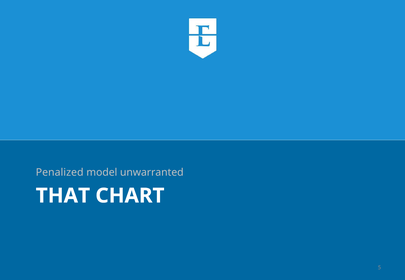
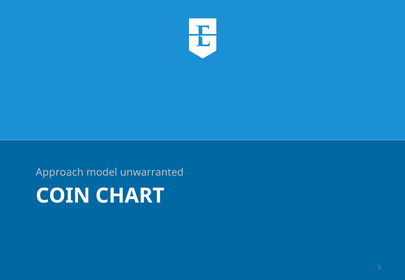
Penalized: Penalized -> Approach (60, 173)
THAT: THAT -> COIN (63, 196)
